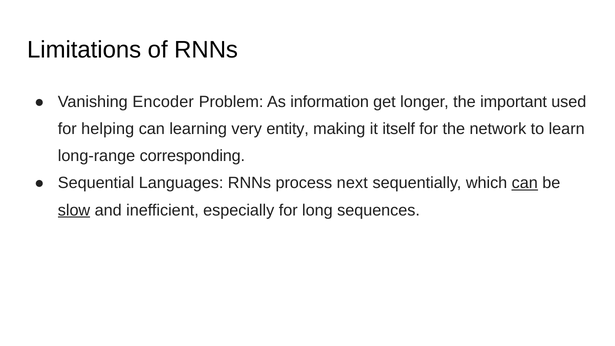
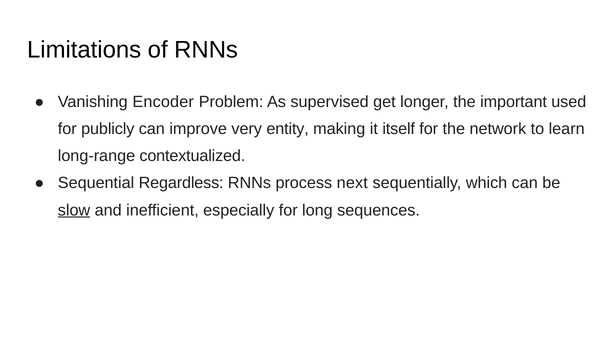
information: information -> supervised (330, 102)
helping: helping -> publicly (108, 129)
learning: learning -> improve (198, 129)
corresponding: corresponding -> contextualized (192, 156)
Languages: Languages -> Regardless (181, 183)
can underline: present -> none (525, 183)
